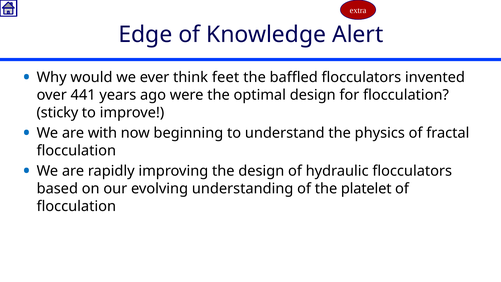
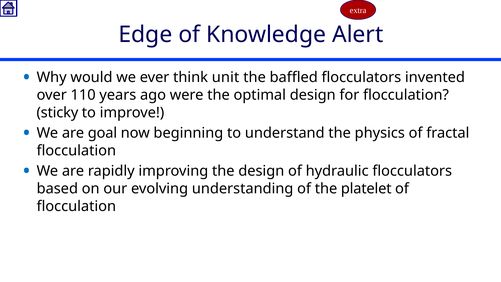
feet: feet -> unit (226, 77)
441: 441 -> 110 (83, 95)
with: with -> goal (102, 133)
